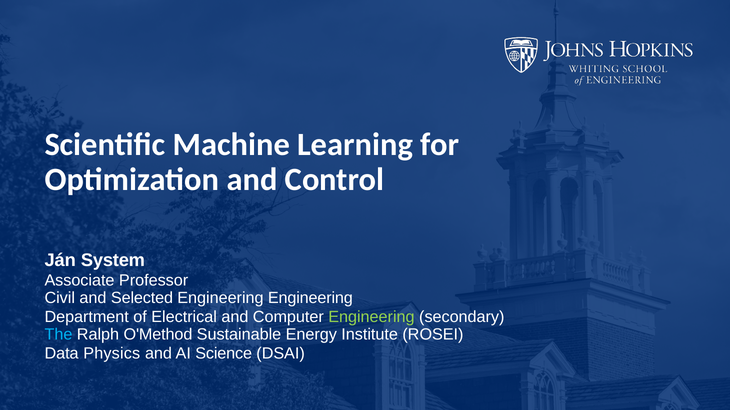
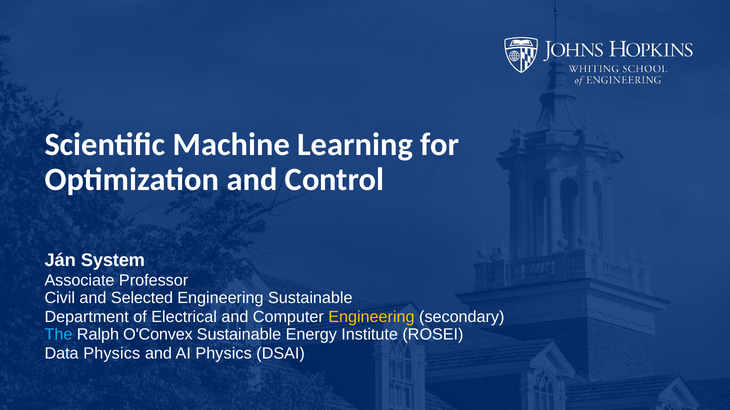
Engineering Engineering: Engineering -> Sustainable (310, 298)
Engineering colour: light green -> yellow (371, 317)
O'Method: O'Method -> O'Convex (158, 335)
AI Science: Science -> Physics (224, 354)
